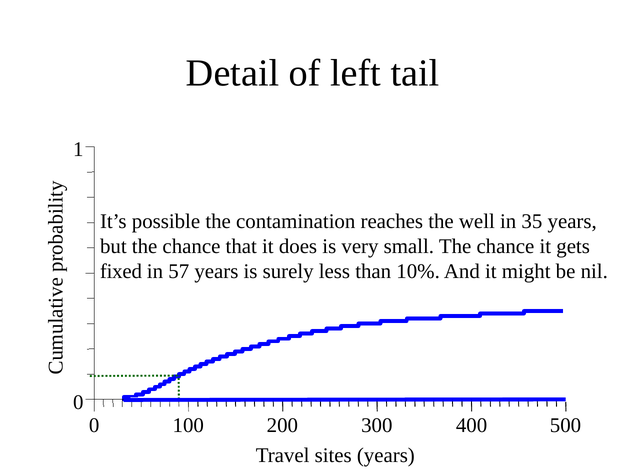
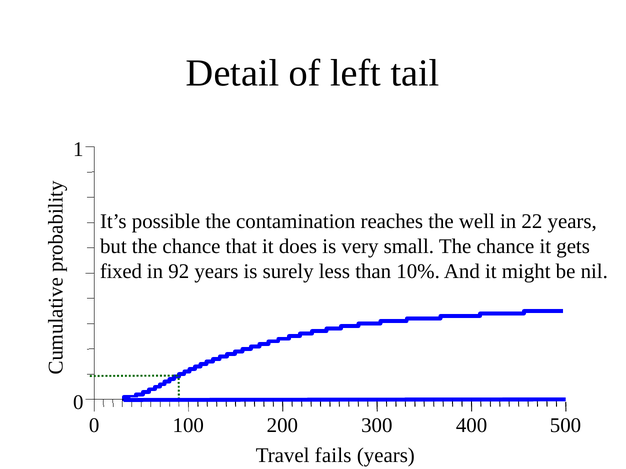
35: 35 -> 22 (532, 222)
57: 57 -> 92 (179, 272)
sites: sites -> fails (333, 456)
